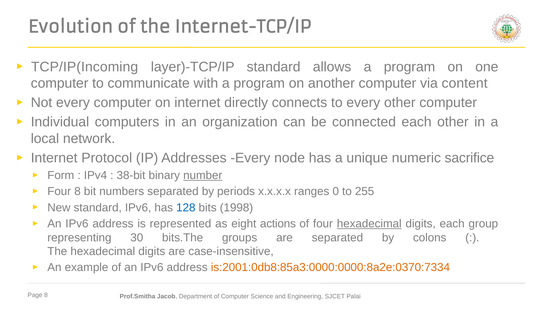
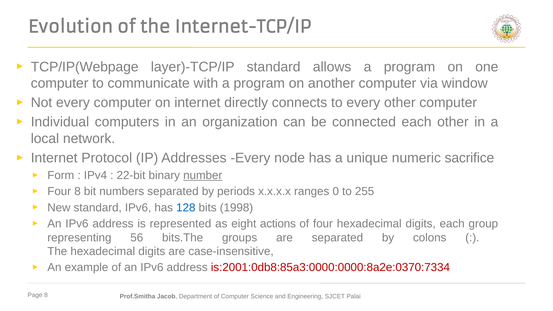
TCP/IP(Incoming: TCP/IP(Incoming -> TCP/IP(Webpage (85, 67)
content: content -> window (465, 83)
38-bit: 38-bit -> 22-bit (131, 175)
hexadecimal underline: present -> none (369, 224)
30: 30 -> 56 (137, 238)
is:2001:0db8:85a3:0000:0000:8a2e:0370:7334 colour: orange -> red (330, 268)
